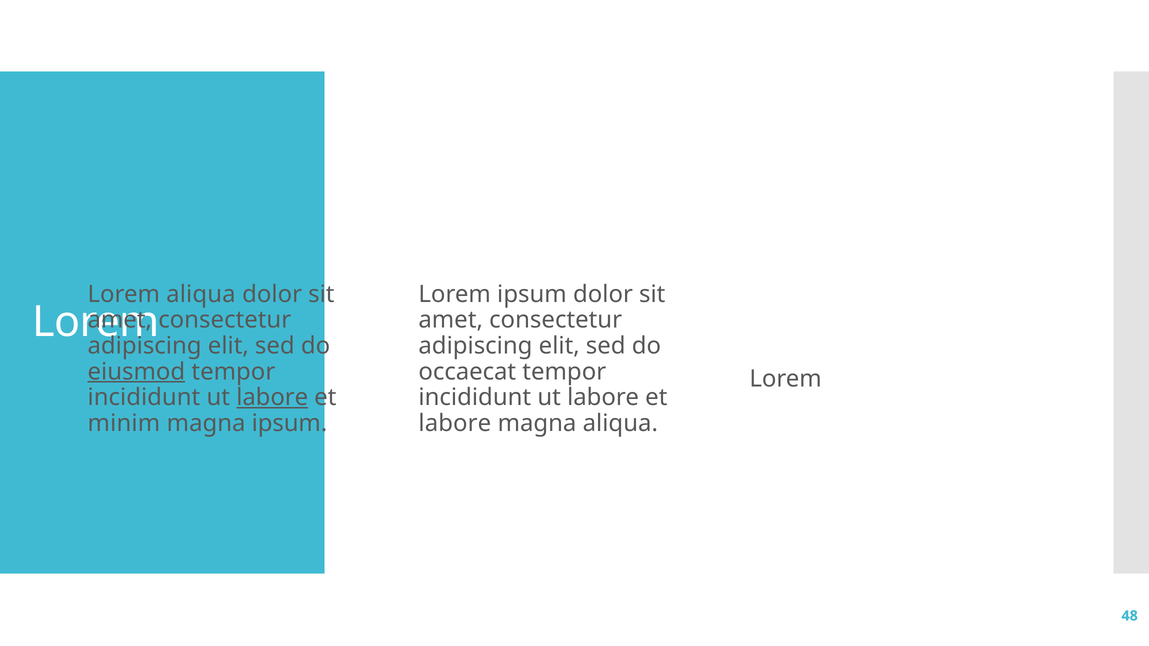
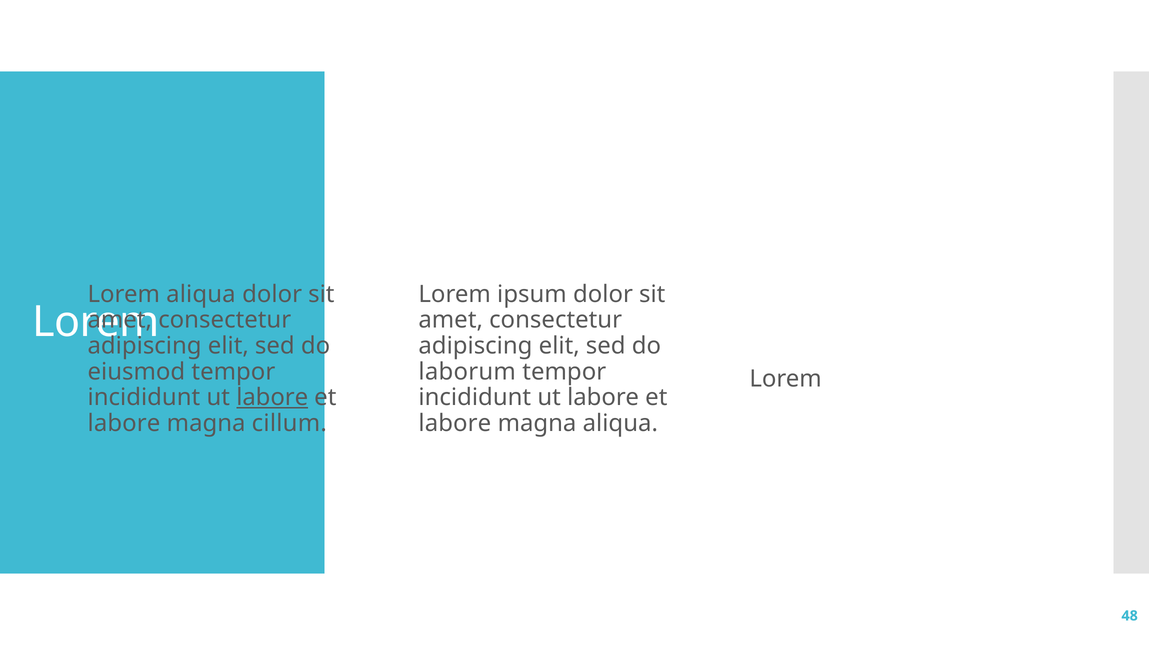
eiusmod underline: present -> none (136, 372)
occaecat: occaecat -> laborum (467, 372)
minim: minim -> labore (124, 424)
magna ipsum: ipsum -> cillum (289, 424)
